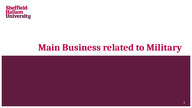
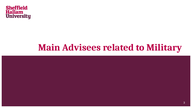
Business: Business -> Advisees (81, 47)
